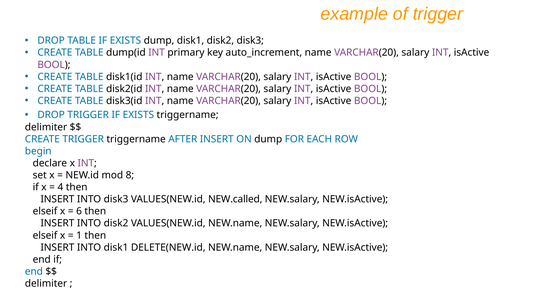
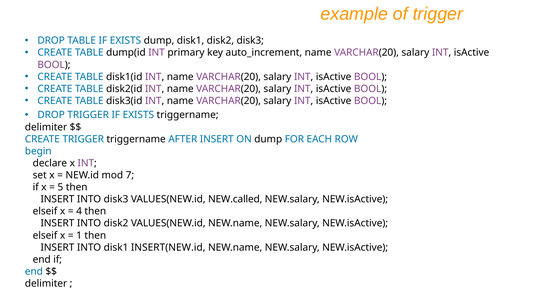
8: 8 -> 7 (130, 175)
4: 4 -> 5 (60, 187)
6: 6 -> 4 (79, 211)
DELETE(NEW.id: DELETE(NEW.id -> INSERT(NEW.id (168, 247)
